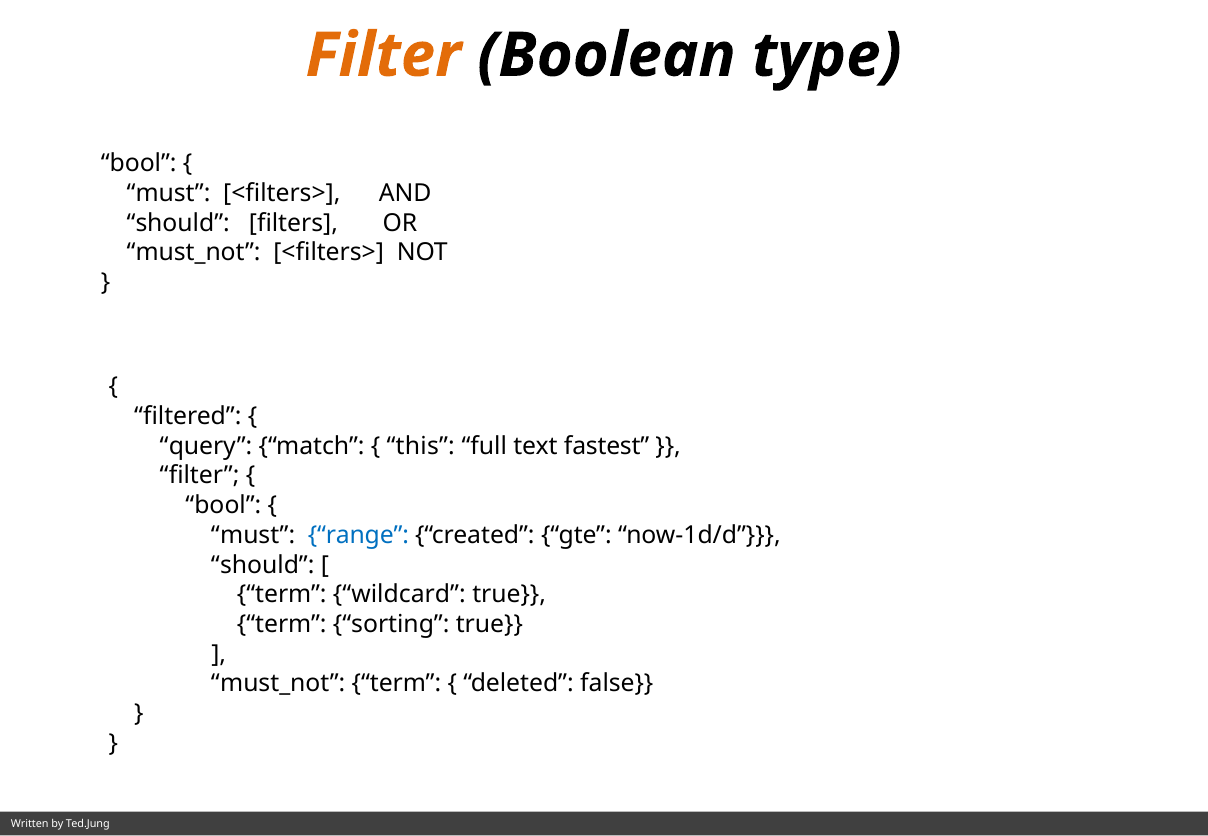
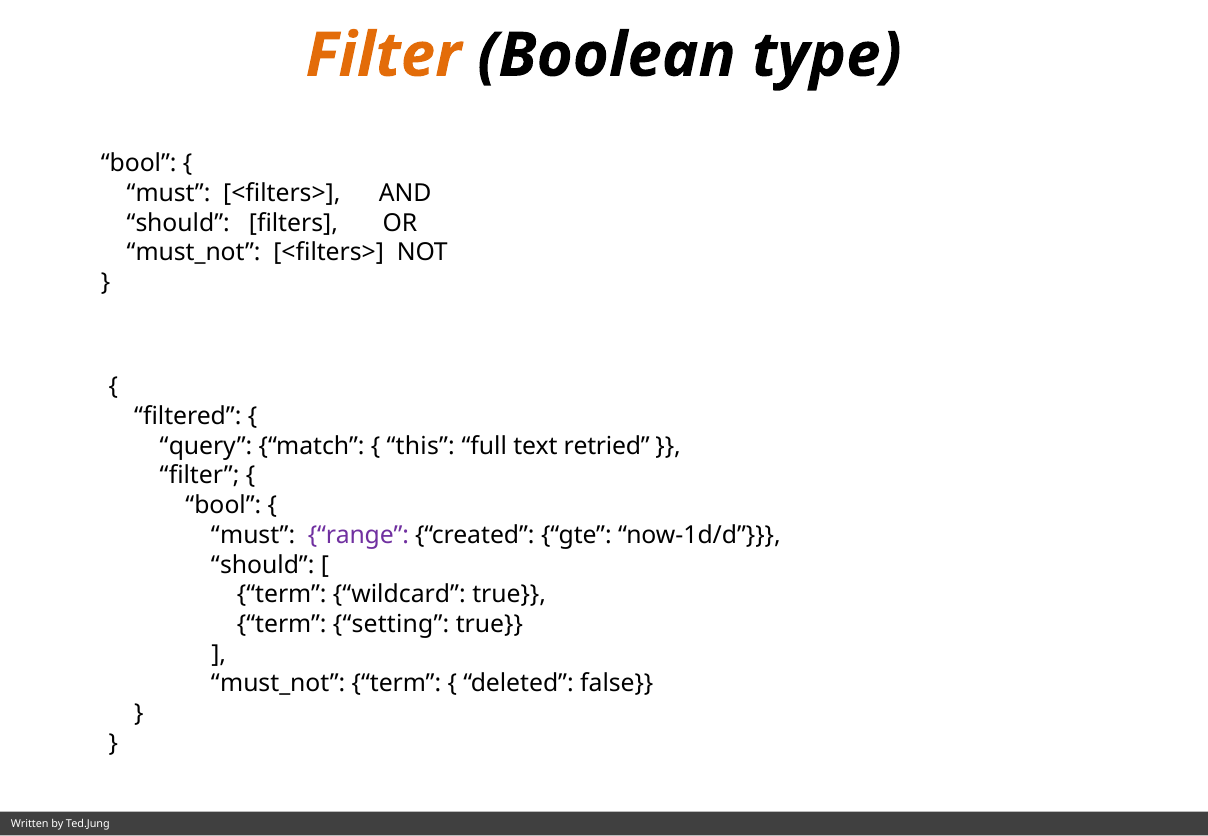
fastest: fastest -> retried (607, 446)
range colour: blue -> purple (358, 535)
sorting: sorting -> setting (391, 625)
